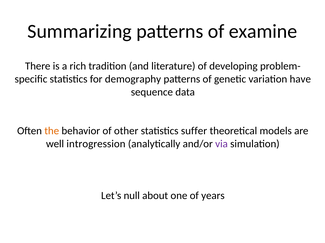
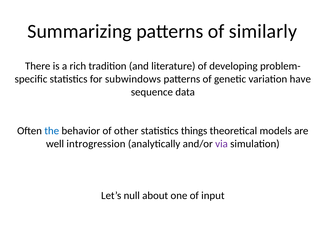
examine: examine -> similarly (263, 31)
demography: demography -> subwindows (133, 79)
the colour: orange -> blue (52, 131)
suffer: suffer -> things (194, 131)
years: years -> input (213, 196)
